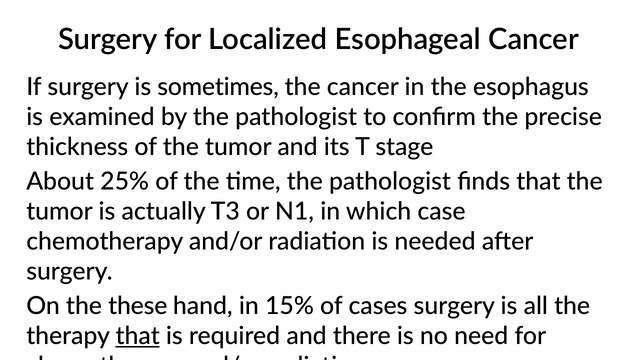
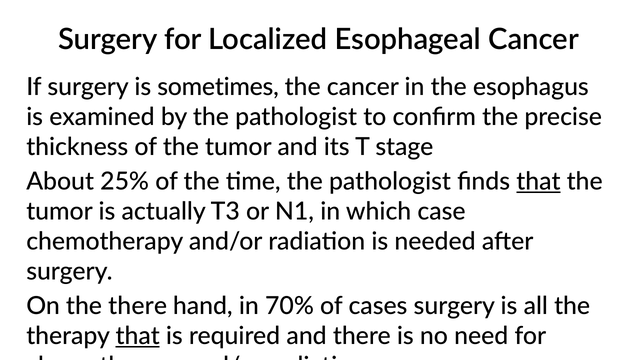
that underline: none -> present (538, 181)
the these: these -> there (138, 306)
15%: 15% -> 70% (290, 306)
